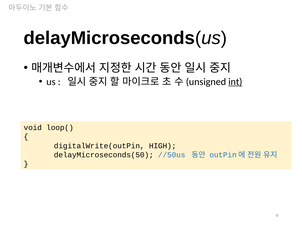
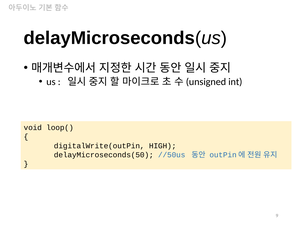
int underline: present -> none (235, 82)
